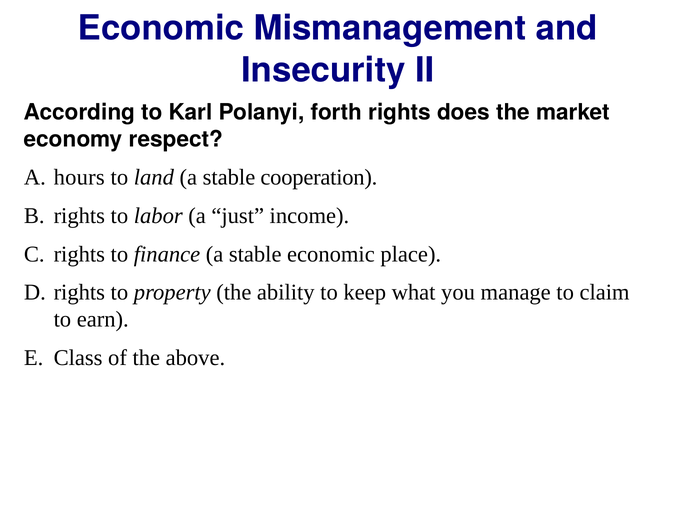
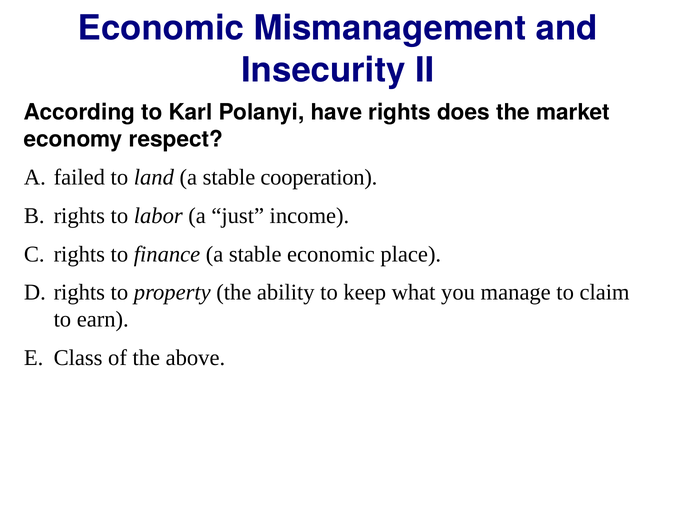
forth: forth -> have (336, 112)
hours: hours -> failed (79, 178)
